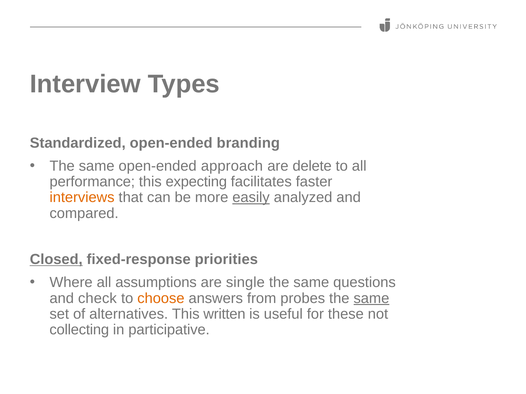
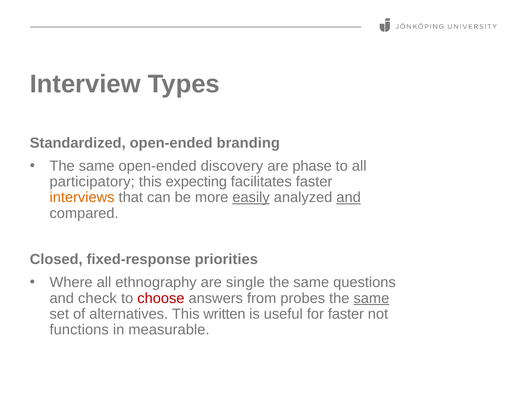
approach: approach -> discovery (232, 166)
delete: delete -> phase (312, 166)
performance: performance -> participatory (92, 182)
and underline: none -> present (349, 198)
Closed underline: present -> none (56, 260)
assumptions: assumptions -> ethnography (156, 283)
choose colour: orange -> red (161, 299)
for these: these -> faster (346, 314)
collecting: collecting -> functions (79, 330)
participative: participative -> measurable (169, 330)
